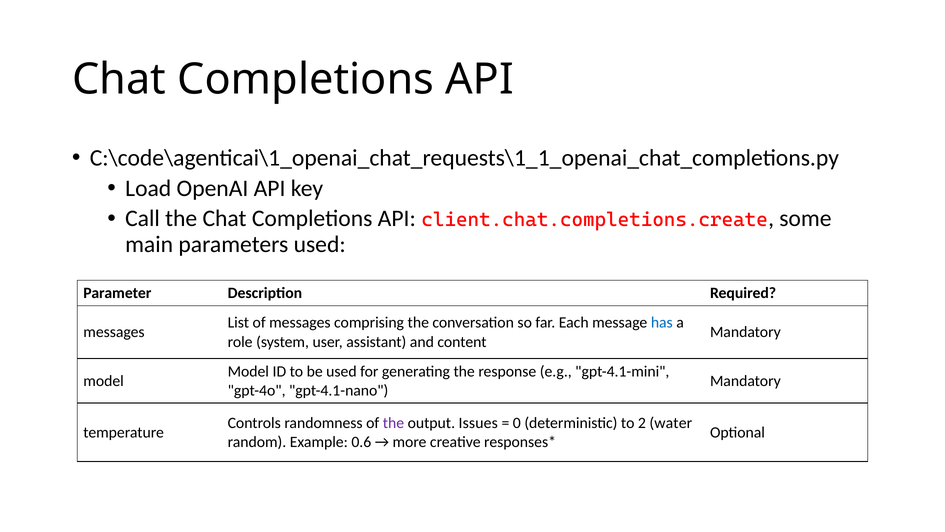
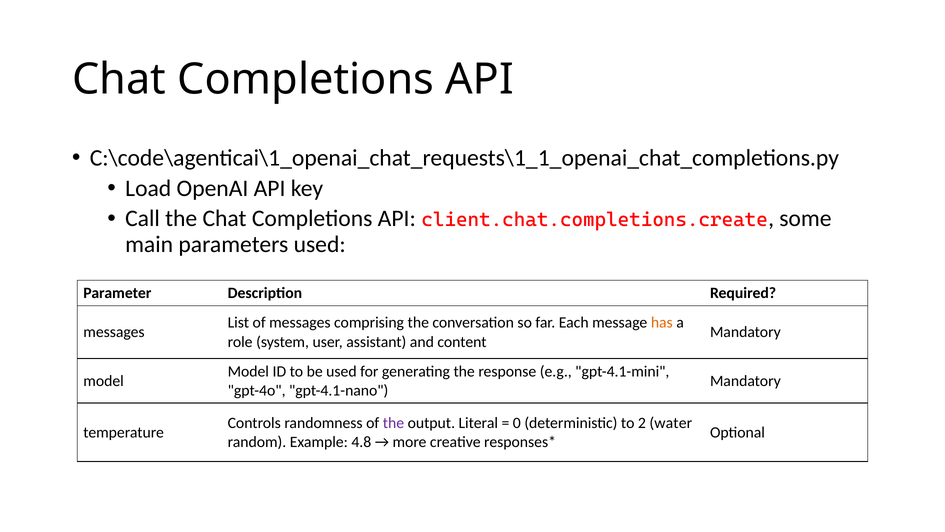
has colour: blue -> orange (662, 322)
Issues: Issues -> Literal (478, 422)
0.6: 0.6 -> 4.8 (361, 442)
